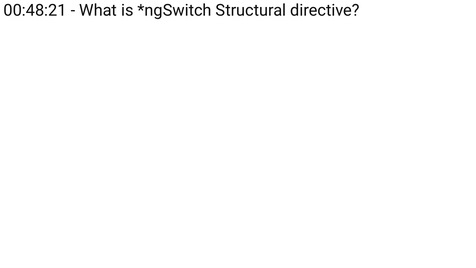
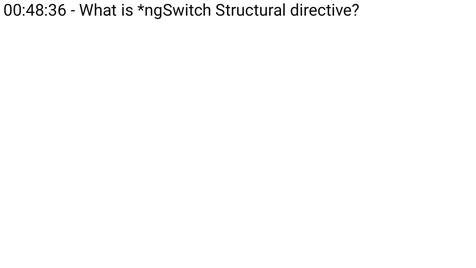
00:48:21: 00:48:21 -> 00:48:36 (35, 11)
